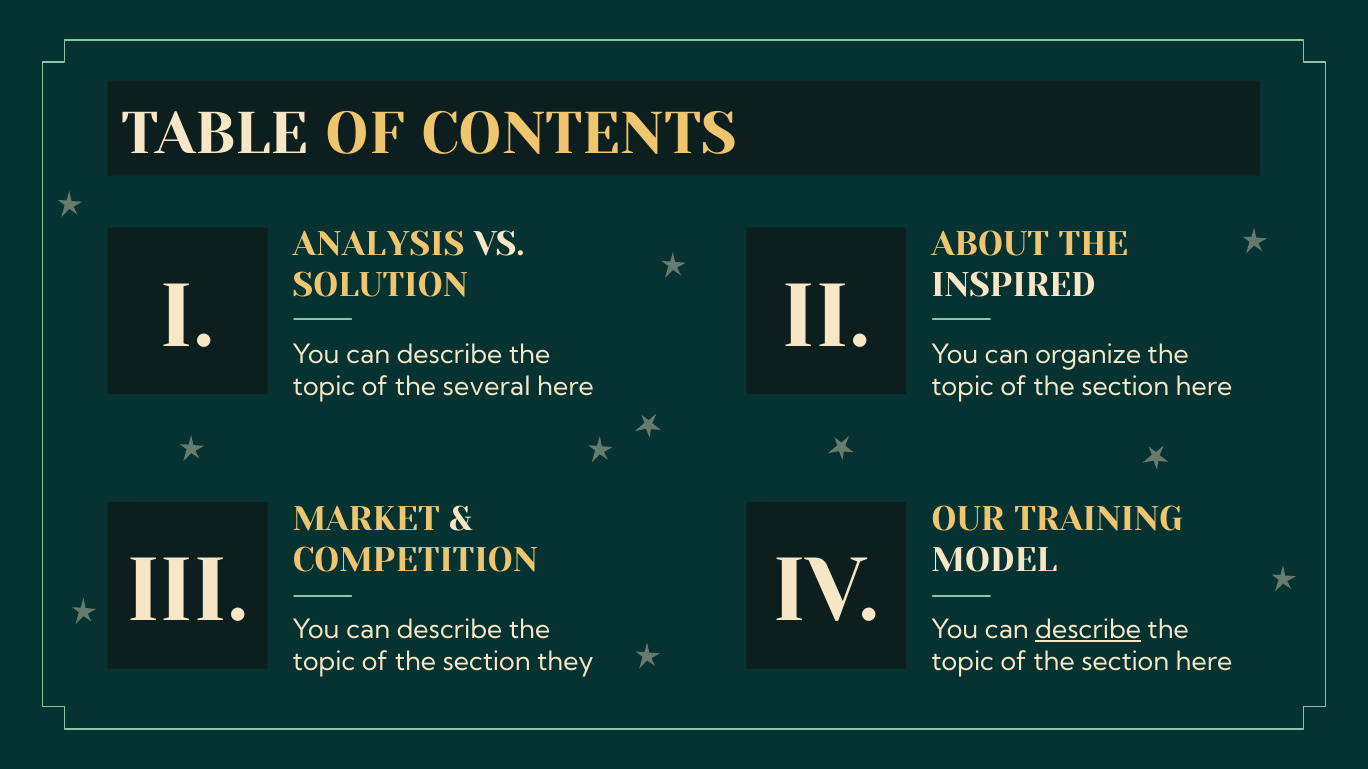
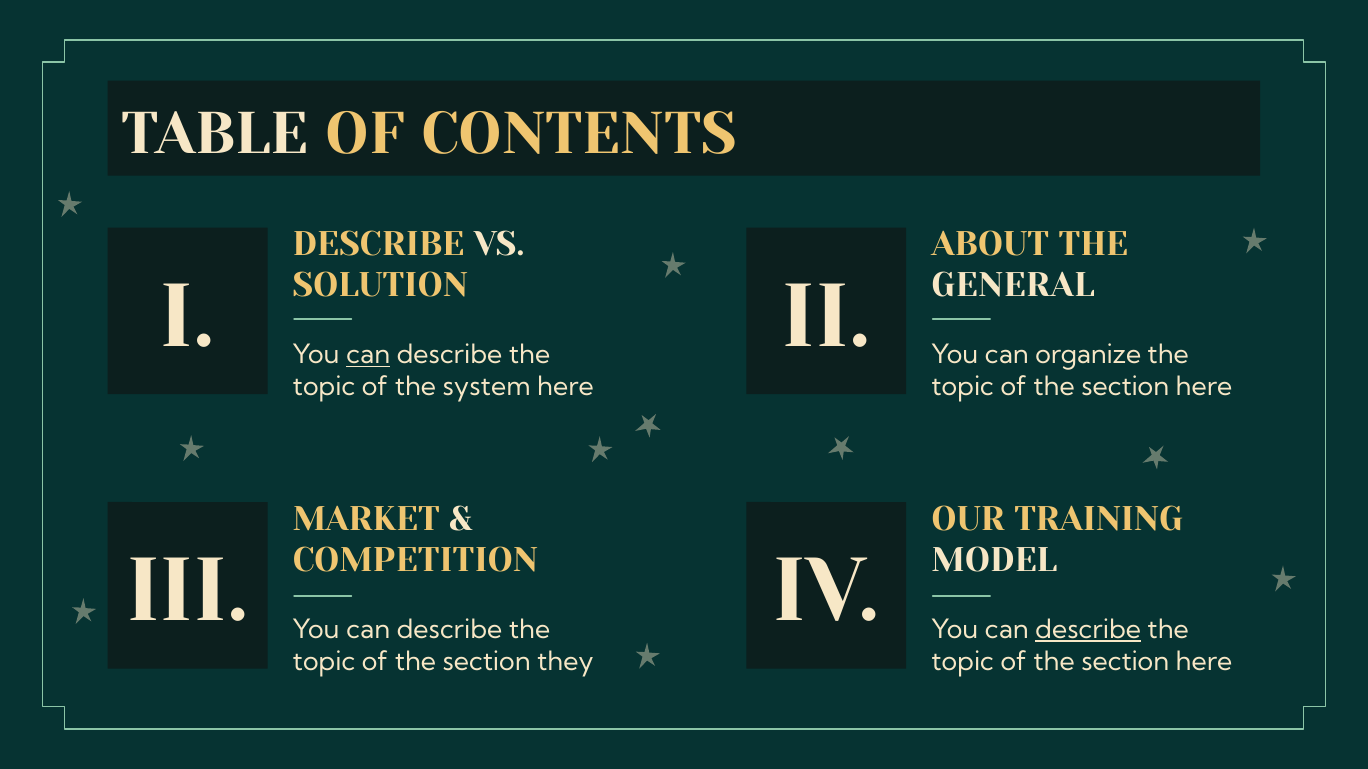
ANALYSIS: ANALYSIS -> DESCRIBE (379, 245)
INSPIRED: INSPIRED -> GENERAL (1013, 286)
can underline: none -> present (368, 355)
several: several -> system (487, 387)
